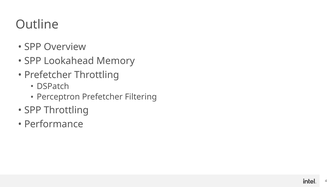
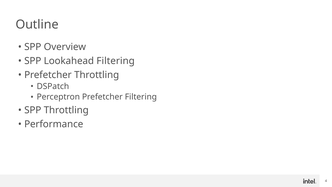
Lookahead Memory: Memory -> Filtering (116, 61)
